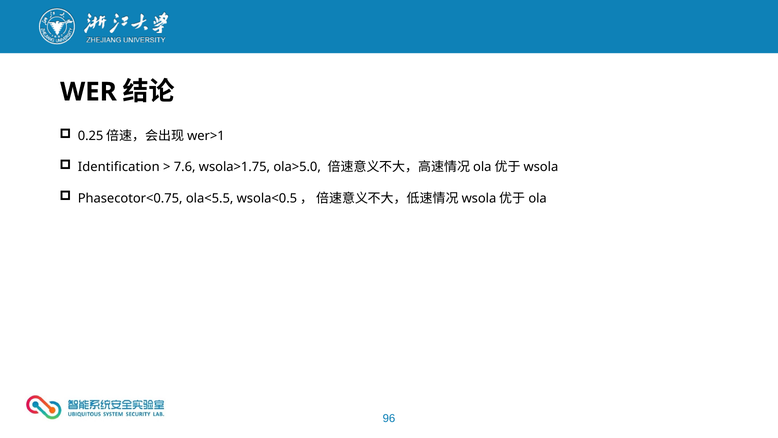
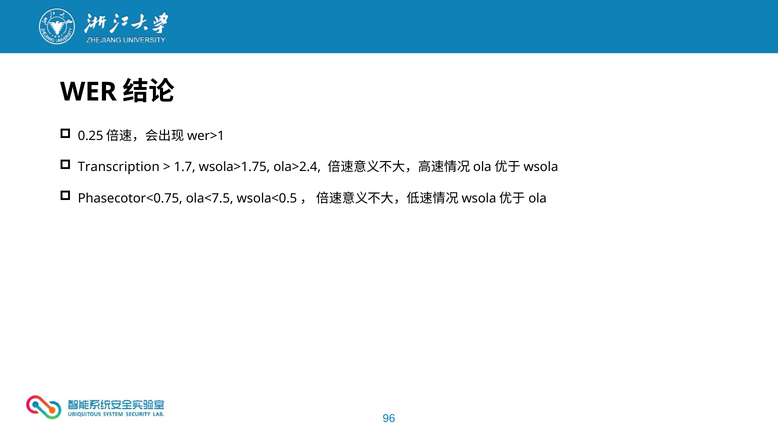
Identification: Identification -> Transcription (119, 167)
7.6: 7.6 -> 1.7 (185, 167)
ola>5.0: ola>5.0 -> ola>2.4 (297, 167)
ola<5.5: ola<5.5 -> ola<7.5 (210, 198)
